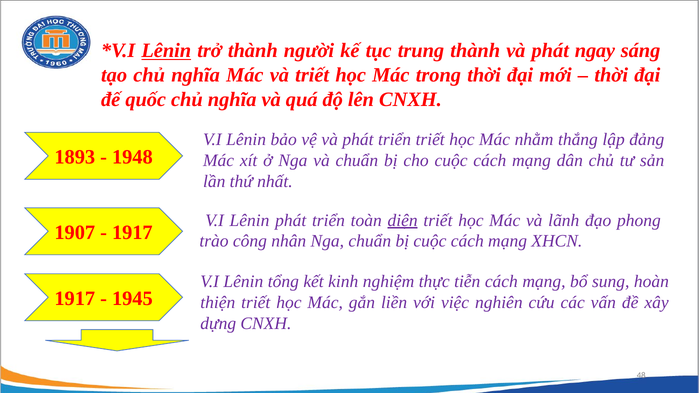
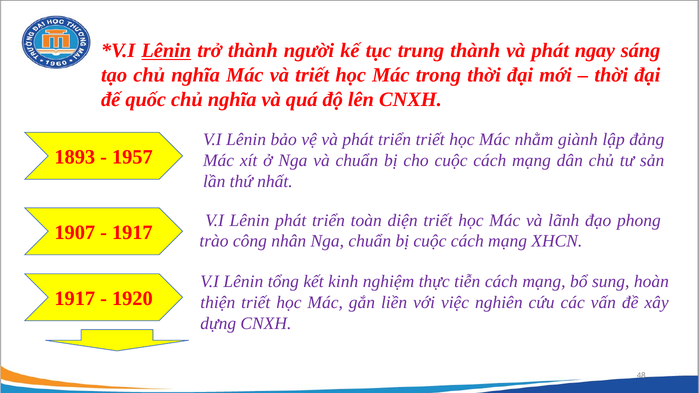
thắng: thắng -> giành (578, 139)
1948: 1948 -> 1957 (132, 157)
diện underline: present -> none (403, 220)
1945: 1945 -> 1920 (132, 299)
